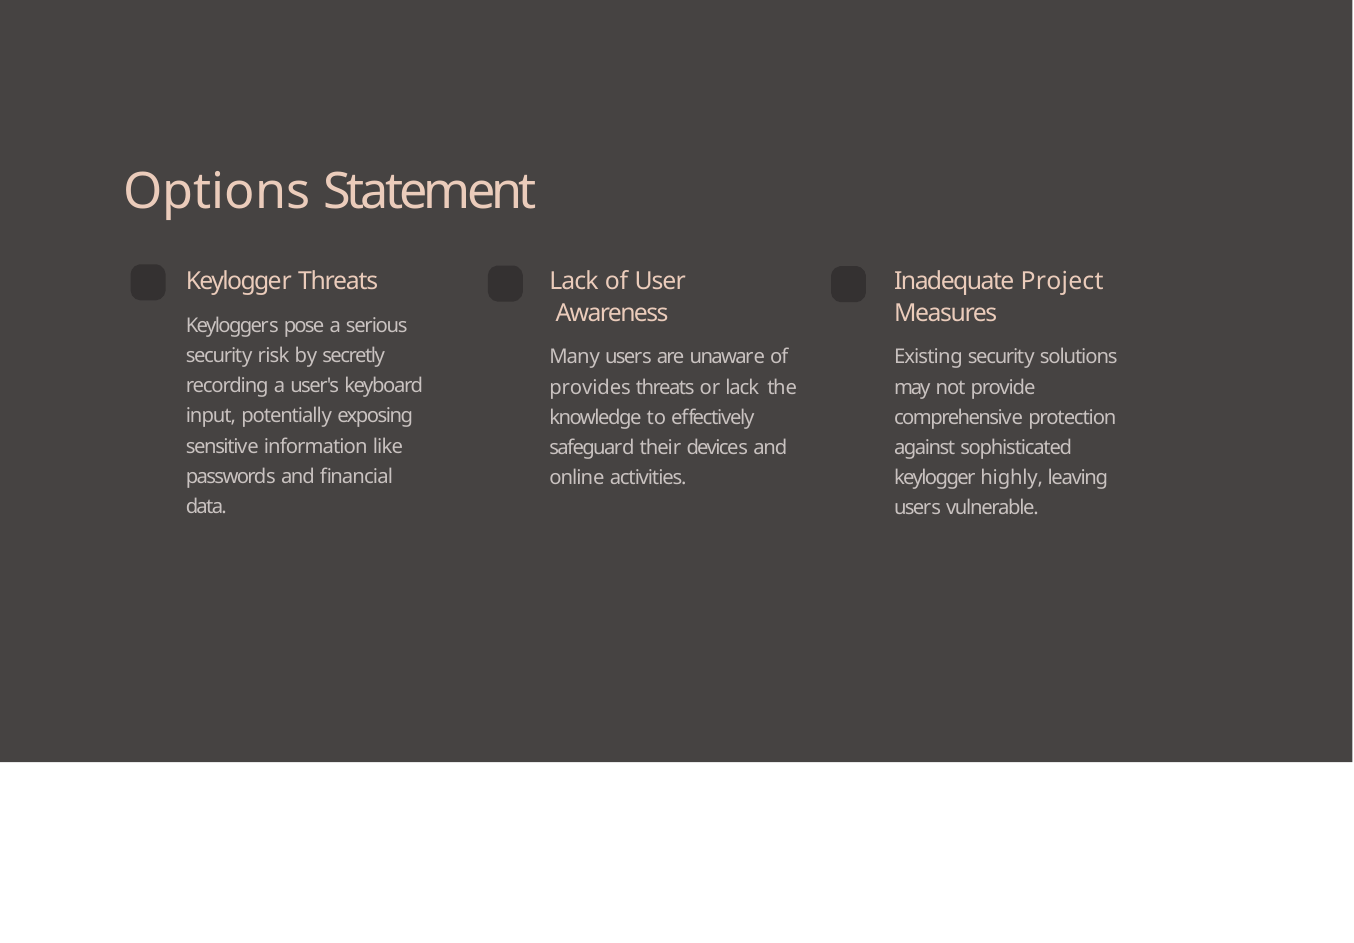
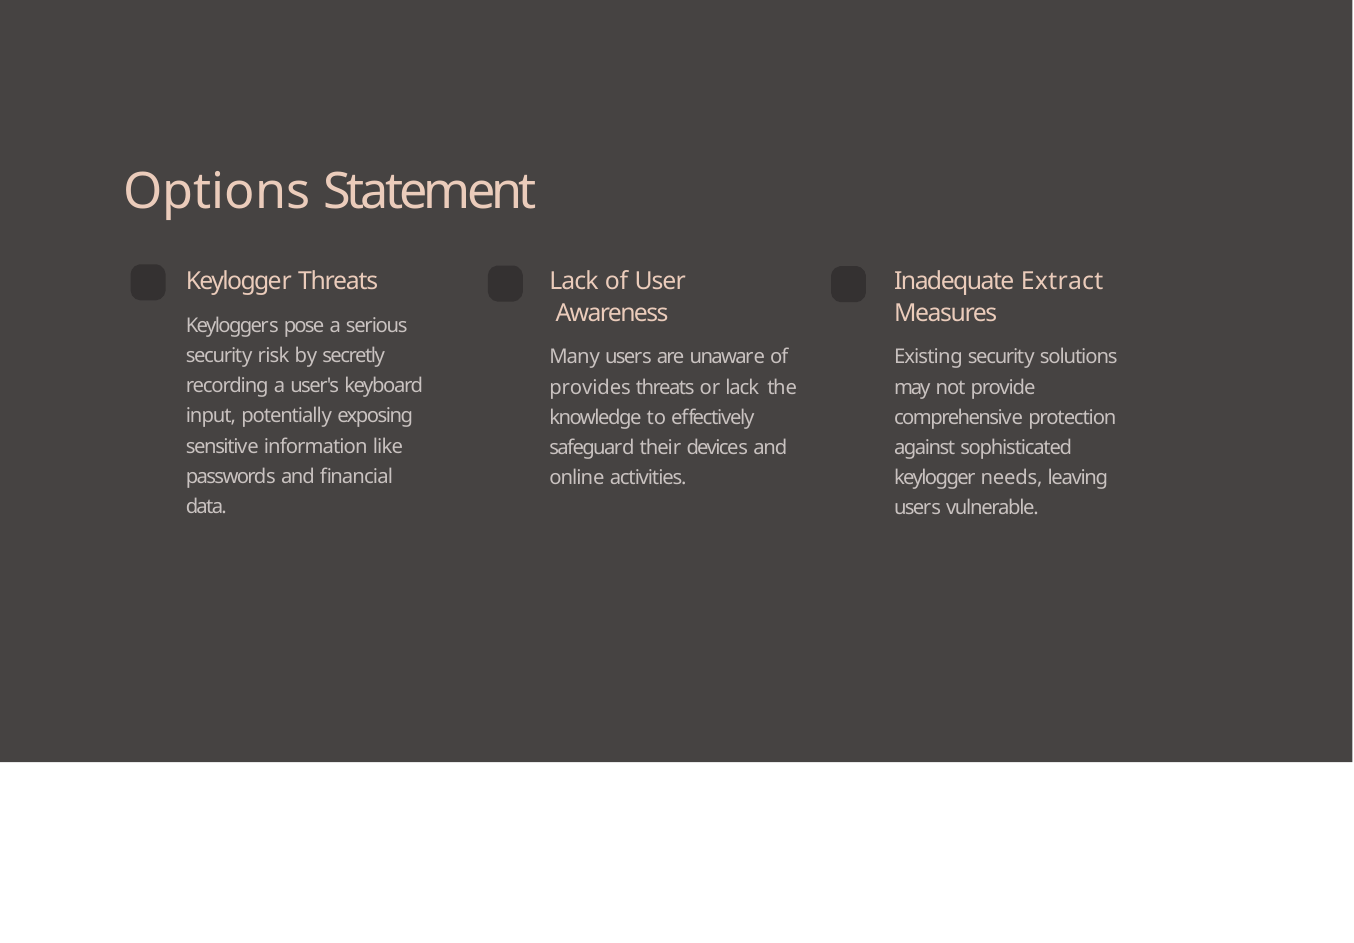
Project: Project -> Extract (1062, 282)
highly: highly -> needs (1012, 478)
